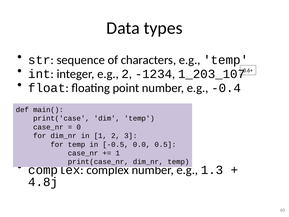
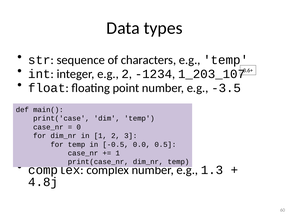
-0.4: -0.4 -> -3.5 (226, 88)
